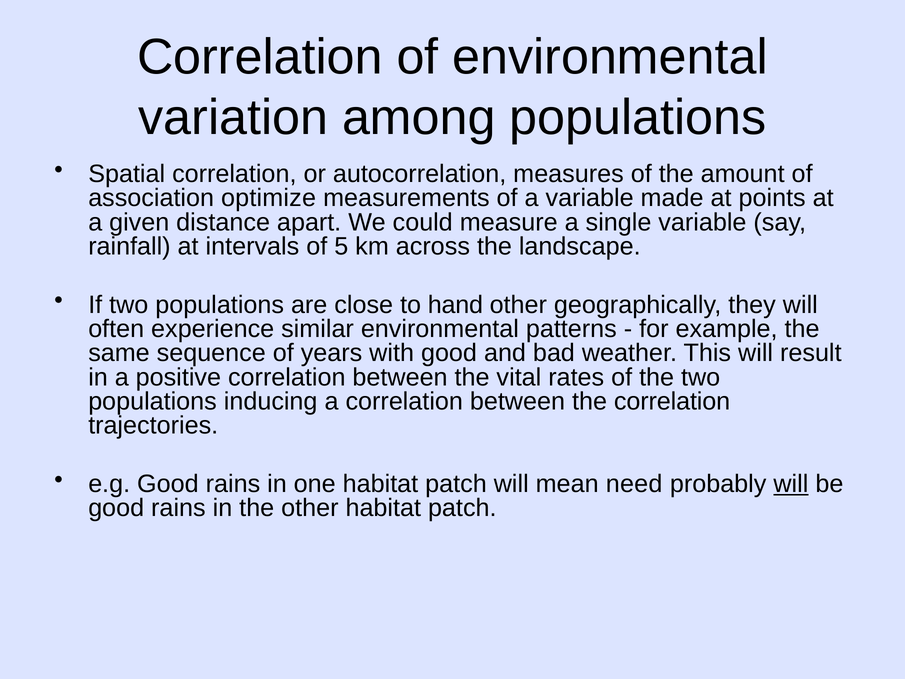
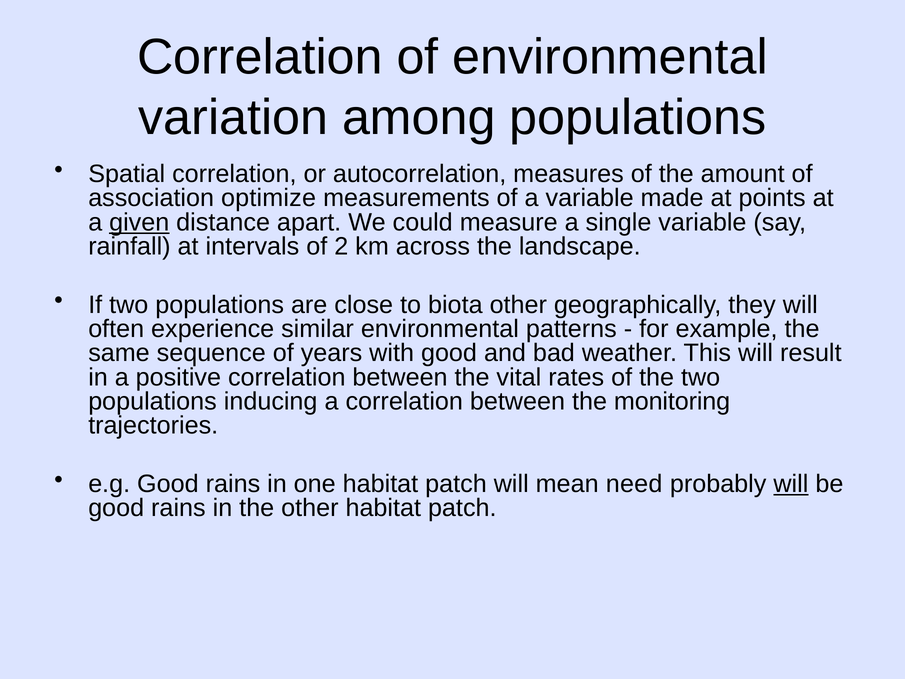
given underline: none -> present (139, 222)
5: 5 -> 2 (341, 246)
hand: hand -> biota (455, 305)
the correlation: correlation -> monitoring (672, 401)
